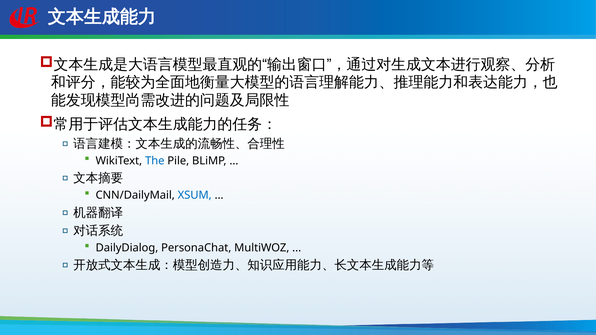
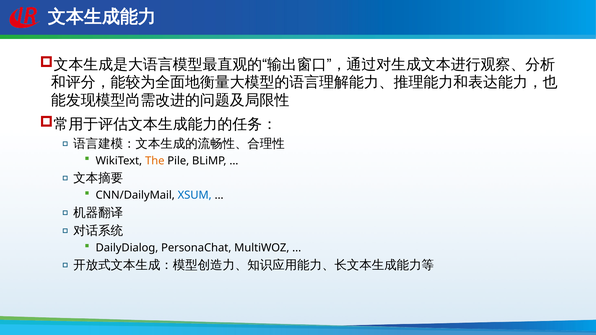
The colour: blue -> orange (155, 161)
